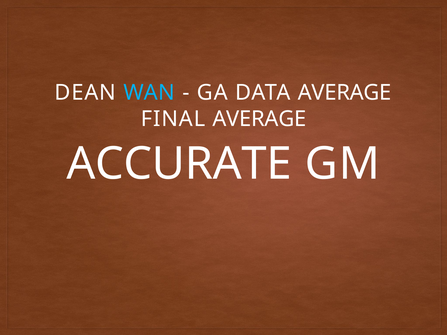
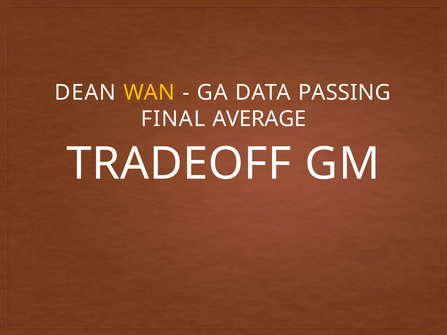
WAN colour: light blue -> yellow (149, 93)
DATA AVERAGE: AVERAGE -> PASSING (344, 93)
ACCURATE: ACCURATE -> TRADEOFF (179, 164)
